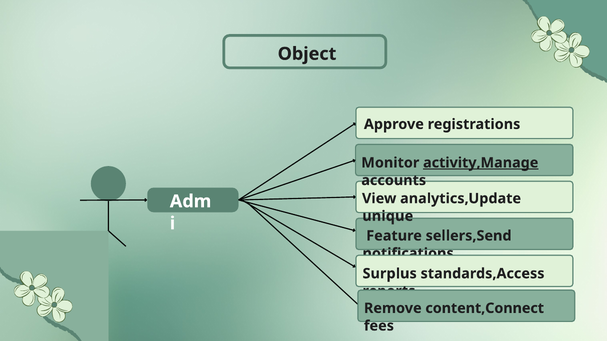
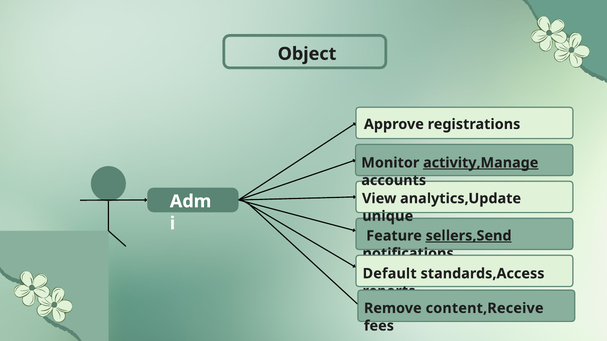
sellers,Send underline: none -> present (469, 236)
Surplus: Surplus -> Default (390, 274)
content,Connect: content,Connect -> content,Receive (485, 309)
